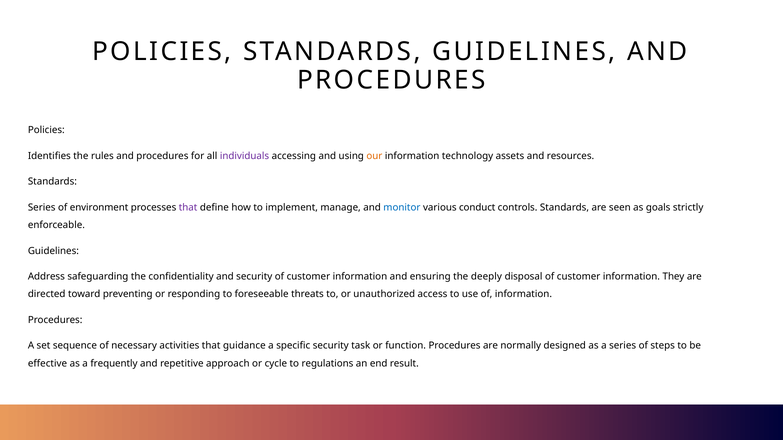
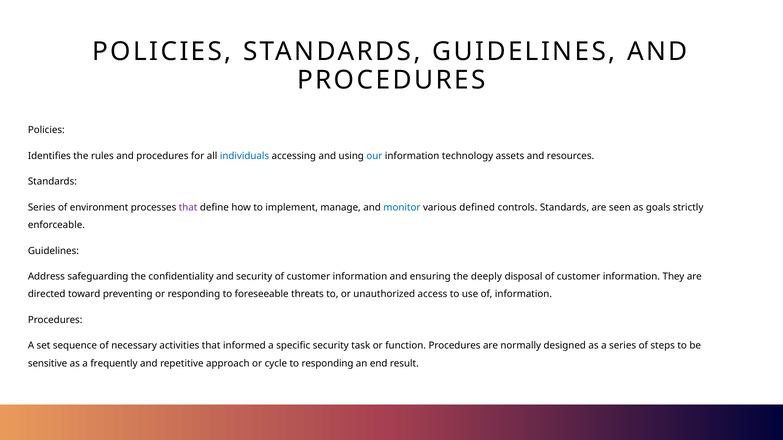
individuals colour: purple -> blue (245, 156)
our colour: orange -> blue (374, 156)
conduct: conduct -> defined (477, 208)
guidance: guidance -> informed (244, 346)
effective: effective -> sensitive (48, 364)
to regulations: regulations -> responding (327, 364)
